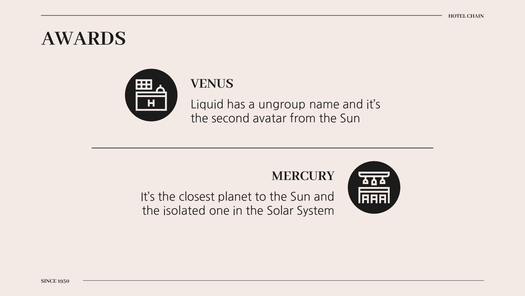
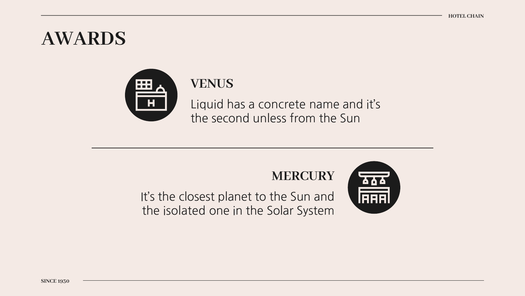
ungroup: ungroup -> concrete (282, 104)
avatar: avatar -> unless (270, 118)
